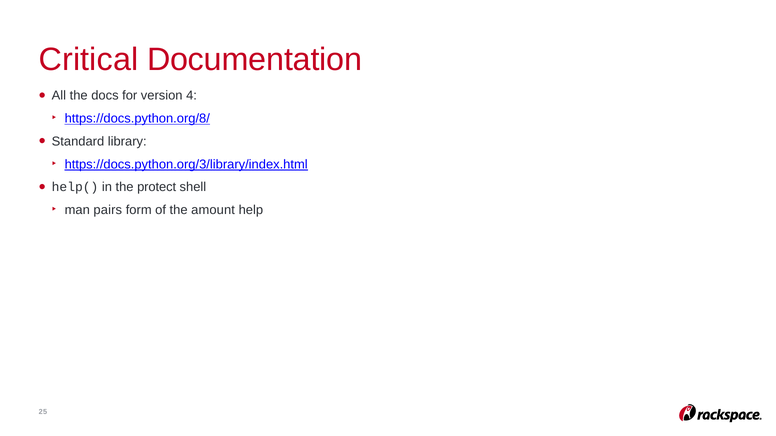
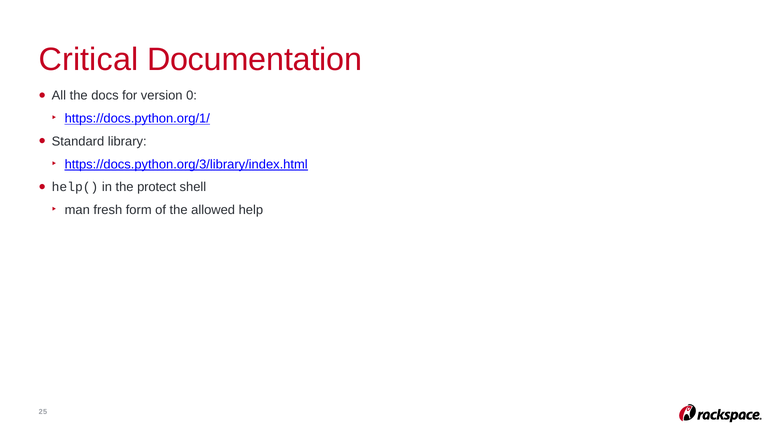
4: 4 -> 0 (192, 96)
https://docs.python.org/8/: https://docs.python.org/8/ -> https://docs.python.org/1/ (137, 119)
pairs: pairs -> fresh (108, 210)
amount: amount -> allowed (213, 210)
